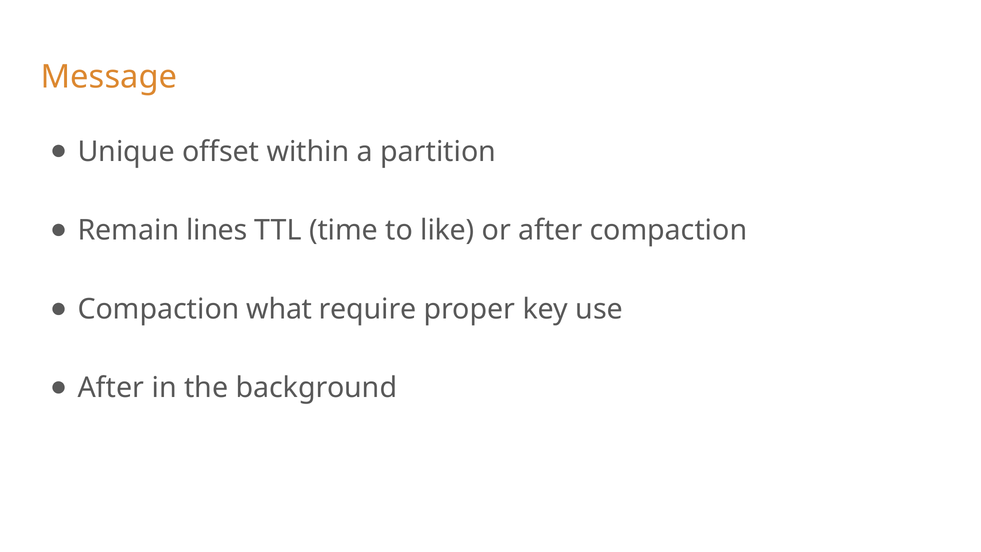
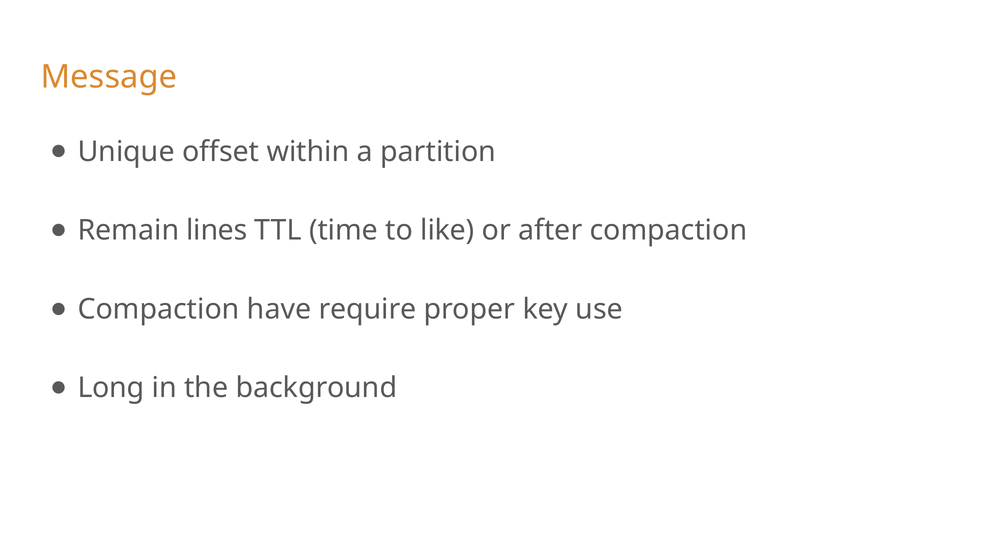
what: what -> have (279, 309)
After: After -> Long (111, 388)
